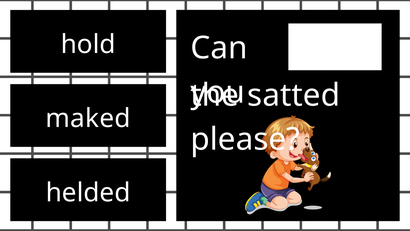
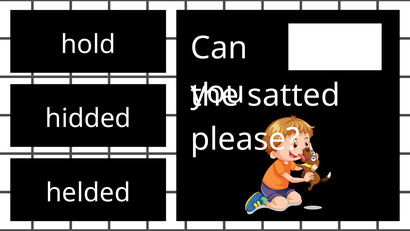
maked: maked -> hidded (88, 118)
